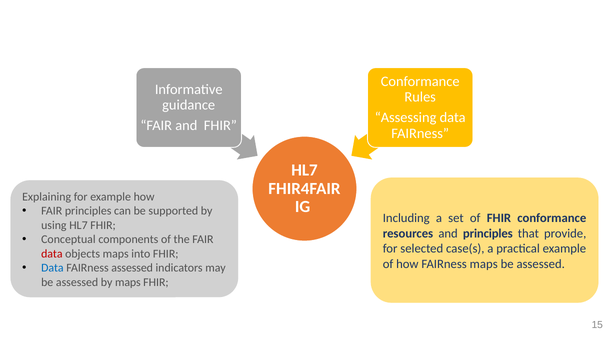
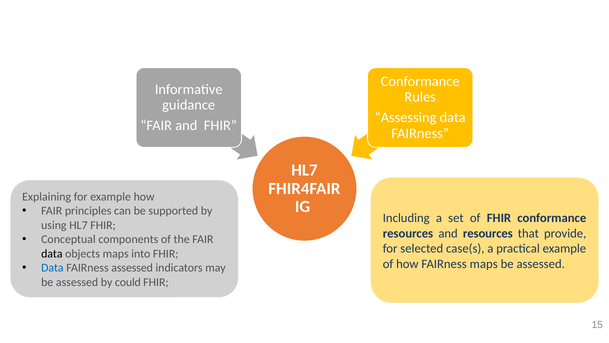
and principles: principles -> resources (488, 233)
data colour: red -> black (52, 253)
by maps: maps -> could (128, 282)
